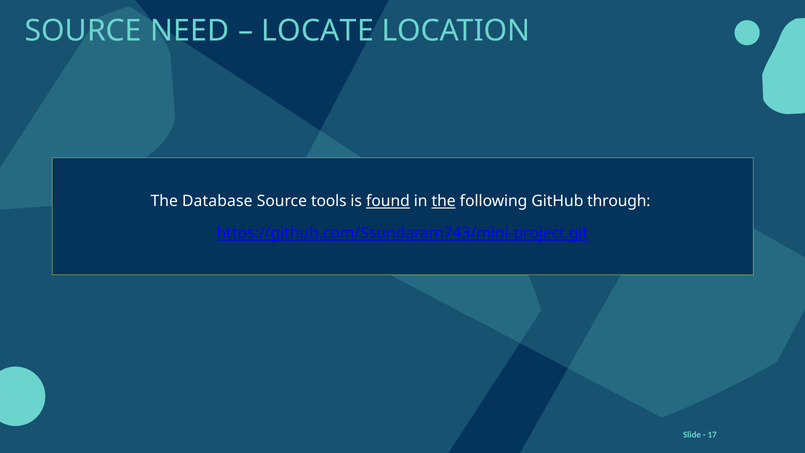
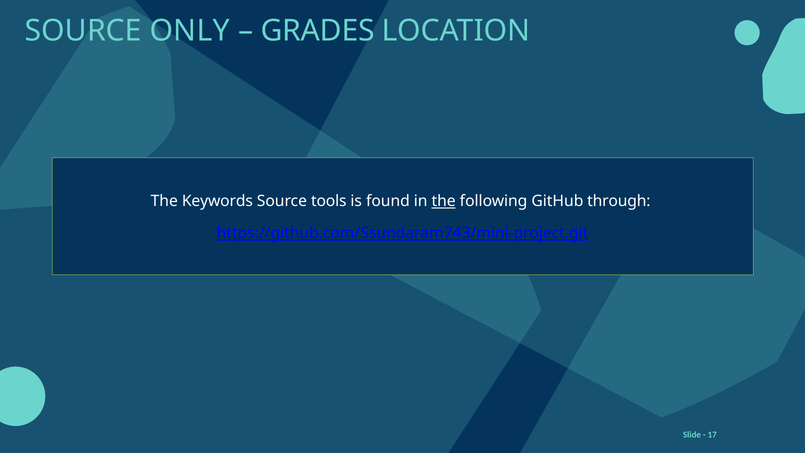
NEED: NEED -> ONLY (190, 31)
LOCATE: LOCATE -> GRADES (318, 31)
Database: Database -> Keywords (217, 201)
found underline: present -> none (388, 201)
